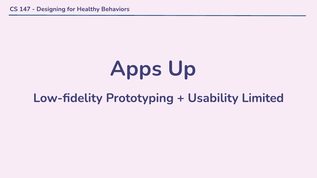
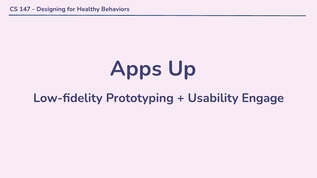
Limited: Limited -> Engage (263, 98)
